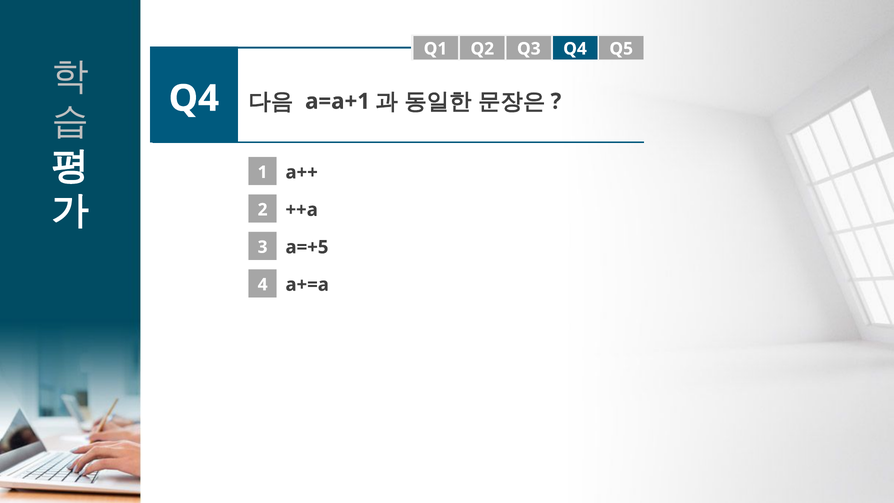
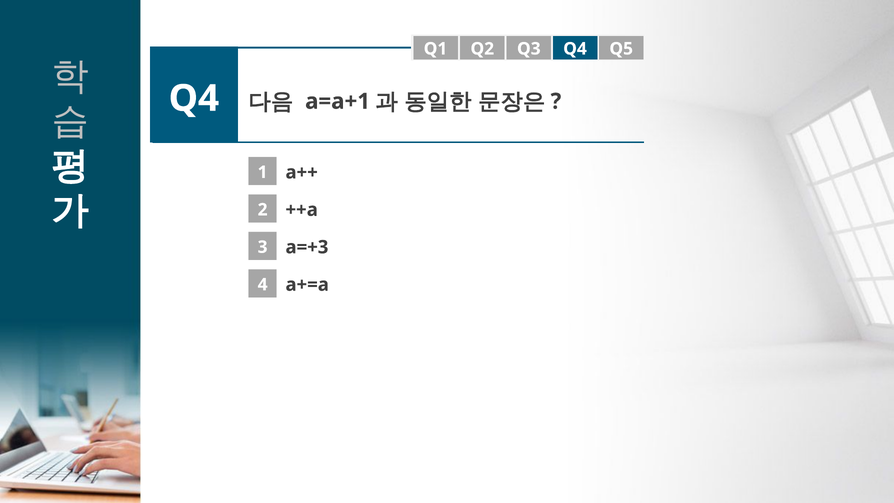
a=+5: a=+5 -> a=+3 (307, 247)
